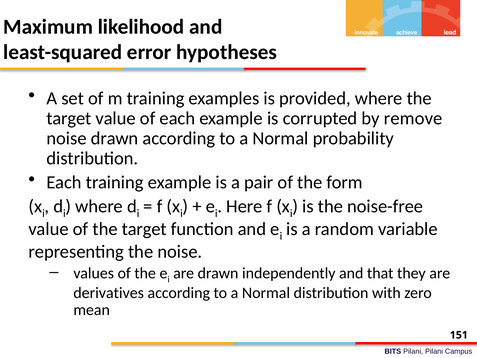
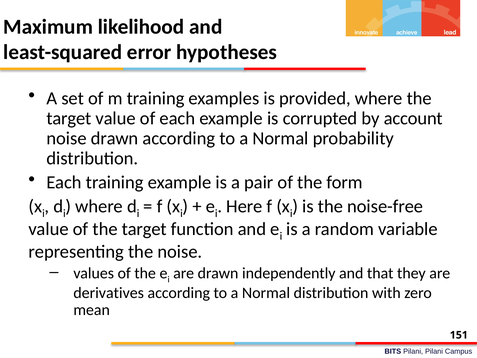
remove: remove -> account (413, 118)
